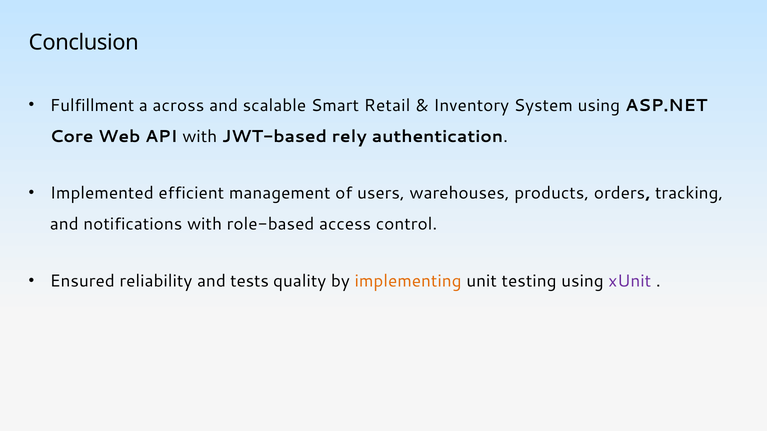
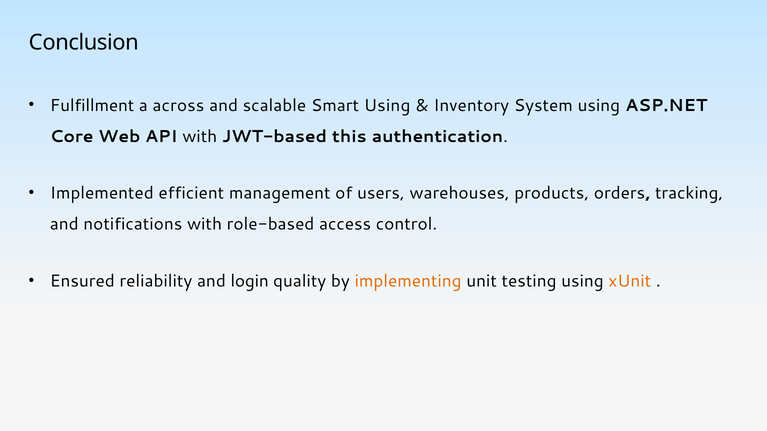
Smart Retail: Retail -> Using (387, 105)
rely: rely -> this (349, 136)
tests: tests -> login (250, 281)
xUnit colour: purple -> orange (630, 281)
